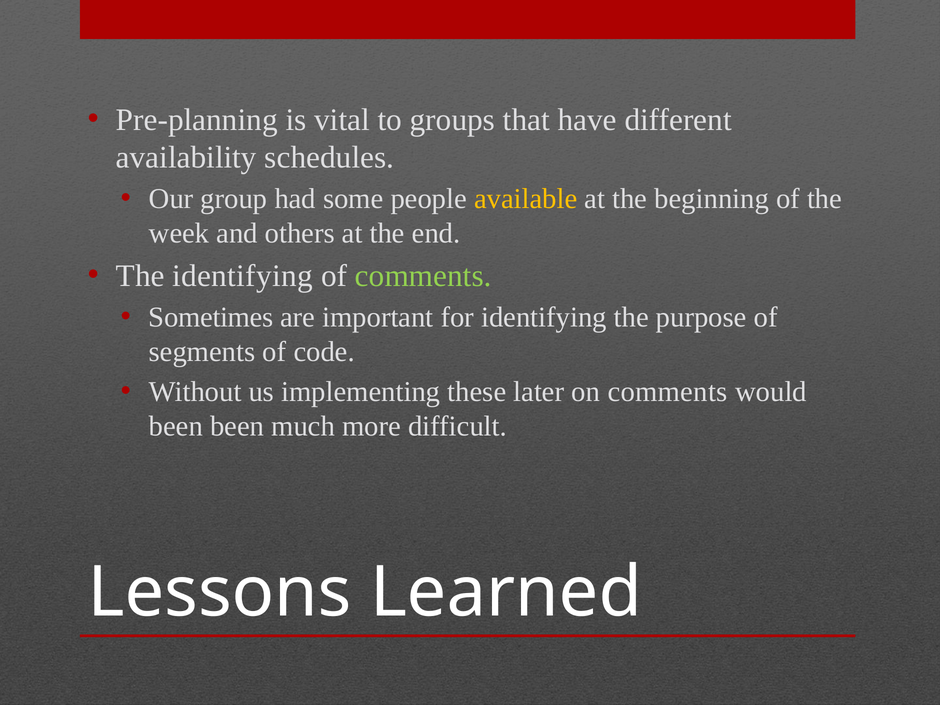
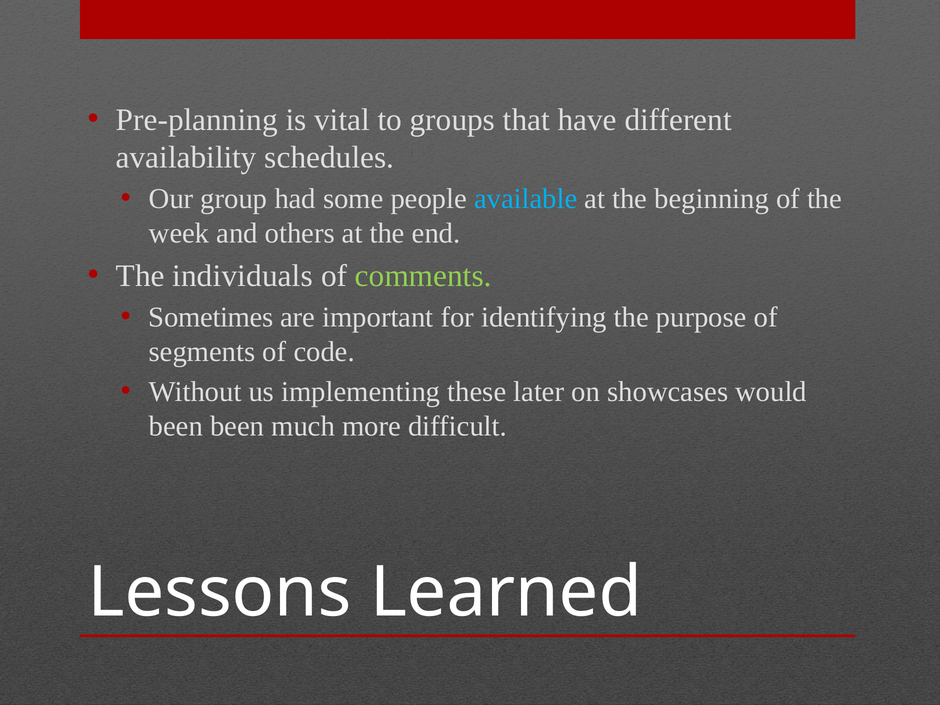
available colour: yellow -> light blue (526, 199)
The identifying: identifying -> individuals (243, 276)
on comments: comments -> showcases (668, 392)
